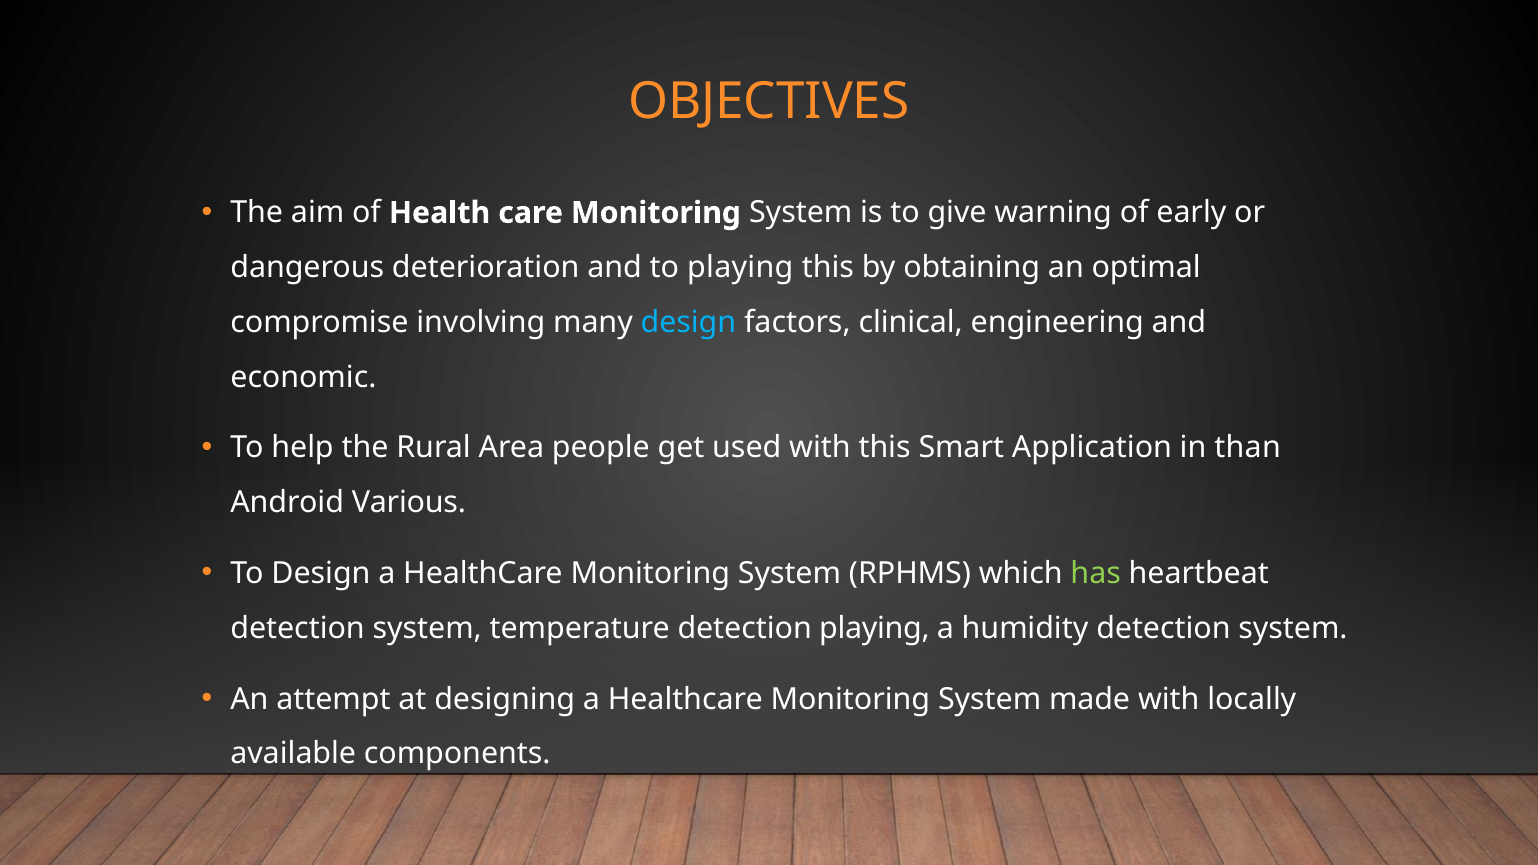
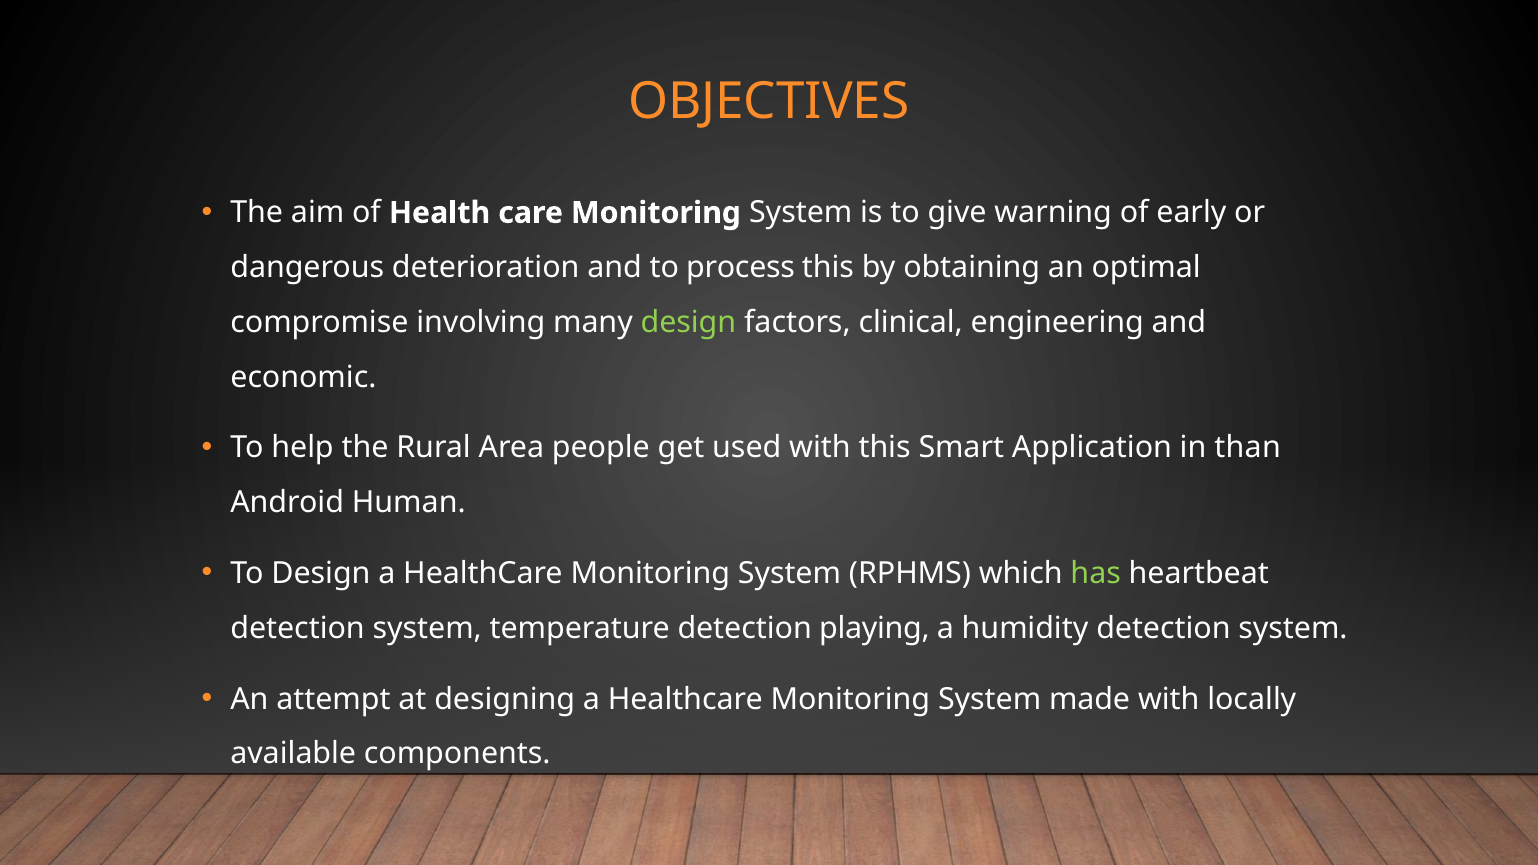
to playing: playing -> process (741, 268)
design colour: light blue -> light green (688, 322)
Various: Various -> Human (409, 503)
